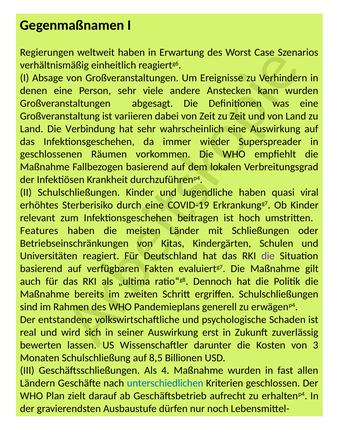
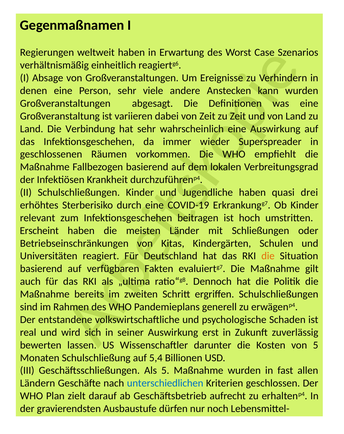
viral: viral -> drei (309, 192)
Features: Features -> Erscheint (39, 230)
die colour: purple -> orange (268, 256)
von 3: 3 -> 5 (316, 345)
8,5: 8,5 -> 5,4 (156, 358)
Als 4: 4 -> 5 (165, 370)
